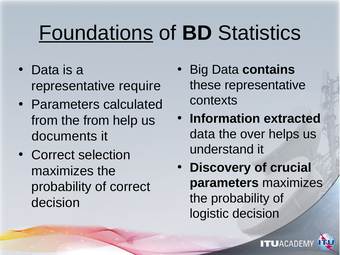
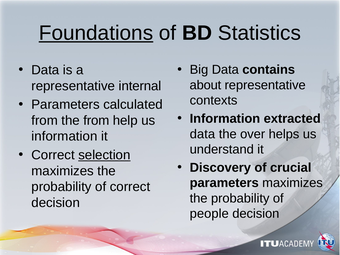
these: these -> about (205, 85)
require: require -> internal (140, 86)
documents: documents -> information (64, 136)
selection underline: none -> present (104, 155)
logistic: logistic -> people (209, 214)
